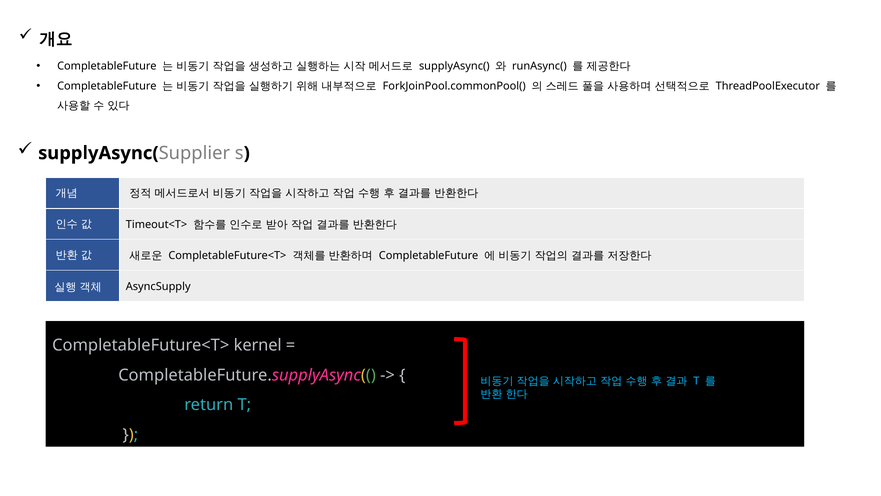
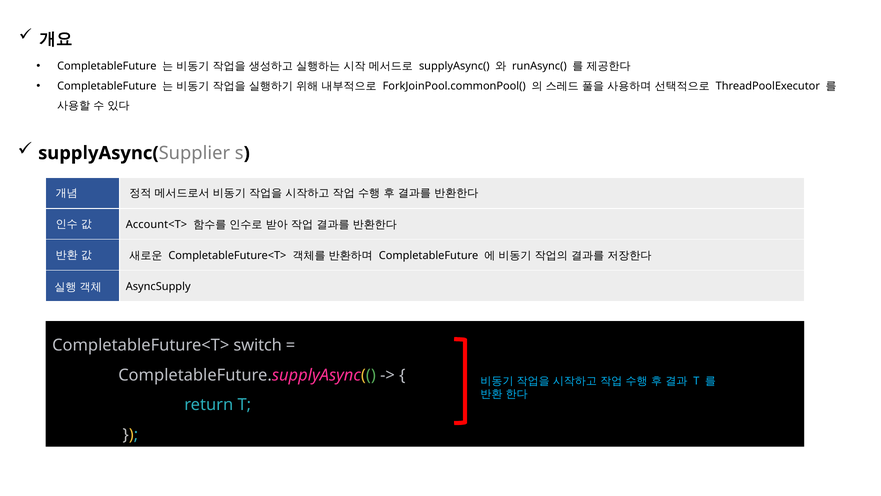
Timeout<T>: Timeout<T> -> Account<T> (156, 225)
kernel: kernel -> switch (258, 345)
